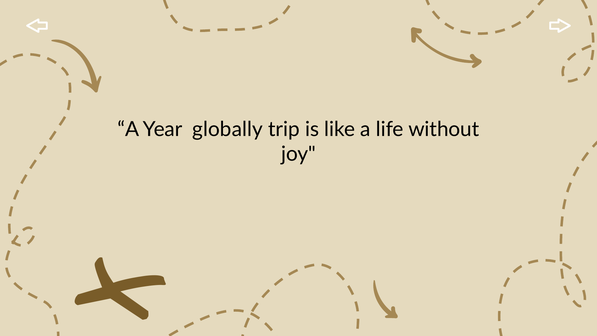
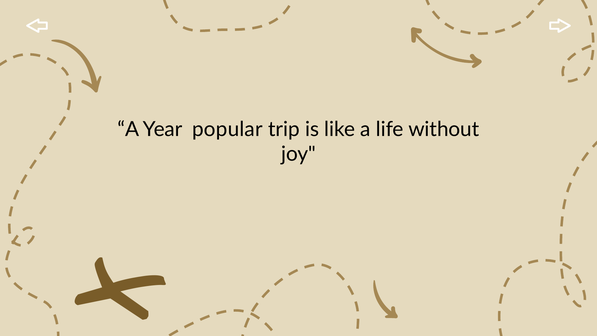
globally: globally -> popular (227, 129)
